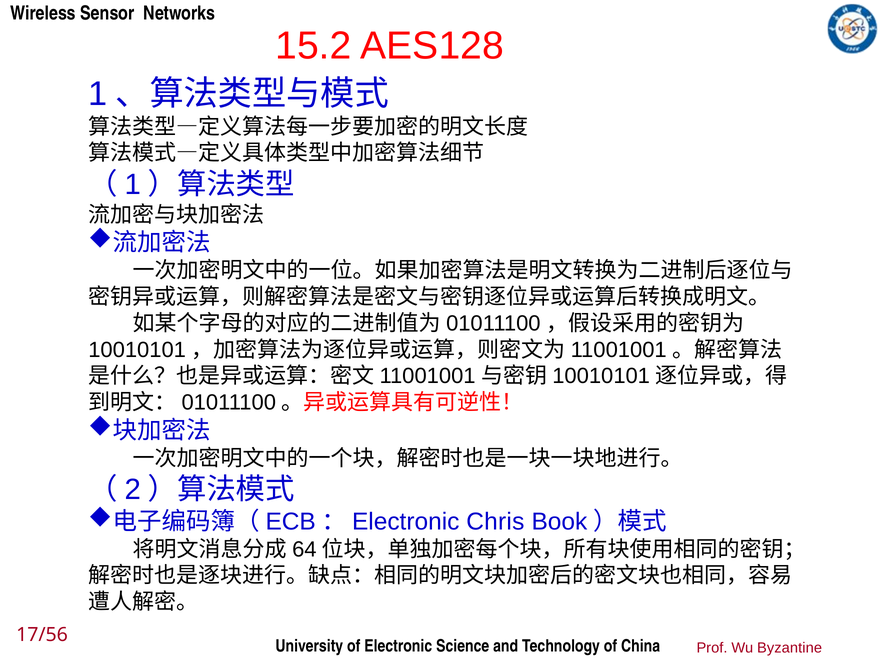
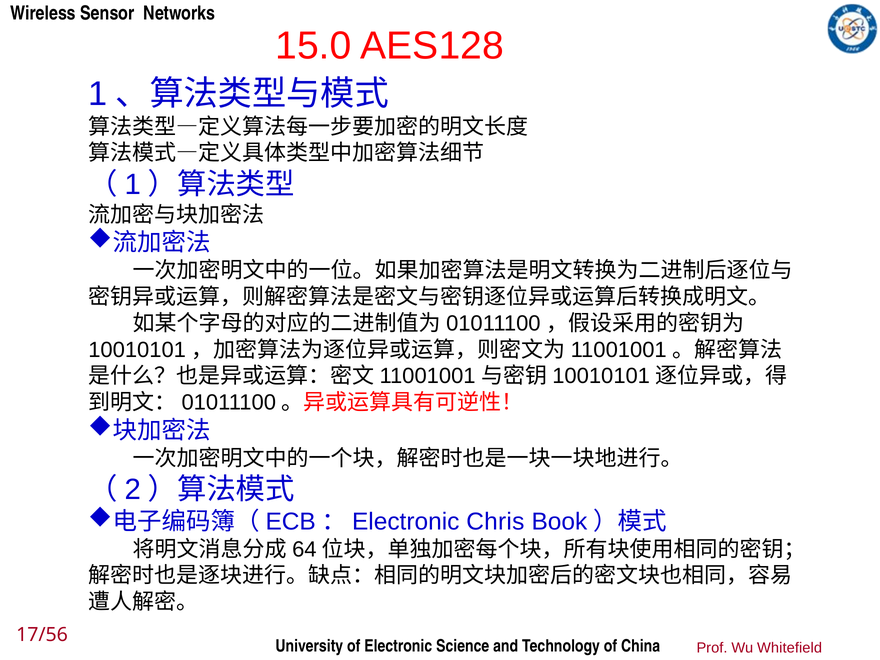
15.2: 15.2 -> 15.0 (313, 46)
Byzantine: Byzantine -> Whitefield (790, 648)
